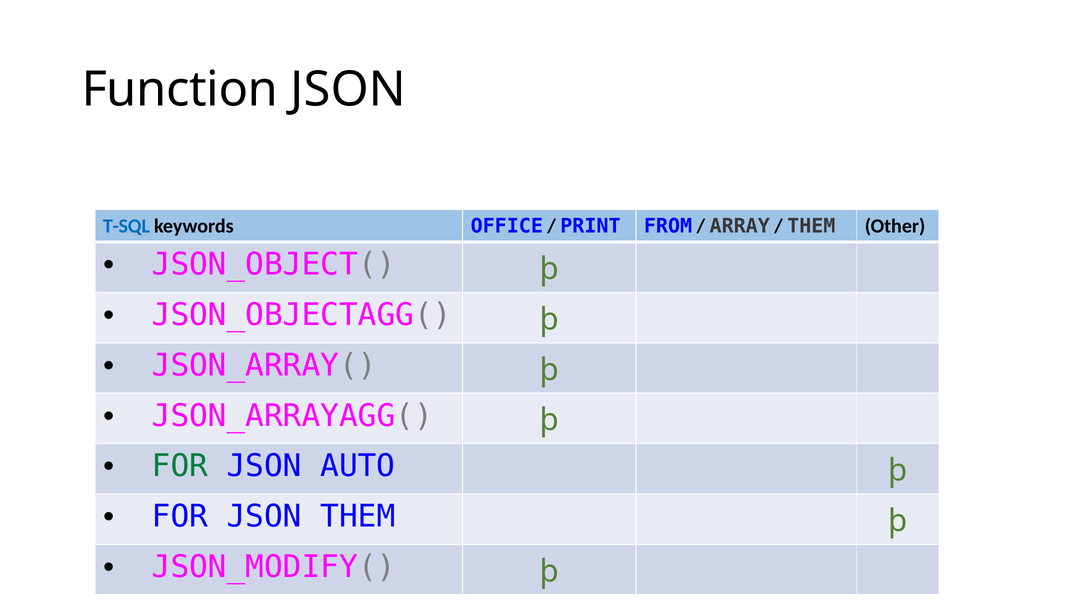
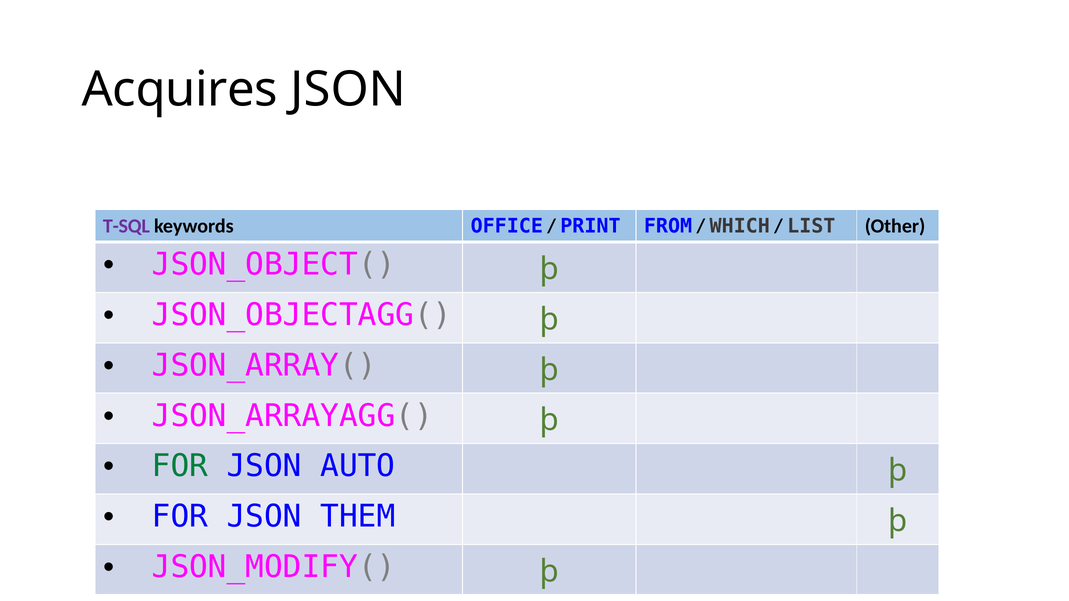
Function: Function -> Acquires (180, 90)
T-SQL colour: blue -> purple (126, 226)
ARRAY: ARRAY -> WHICH (740, 226)
THEM: THEM -> LIST (811, 226)
